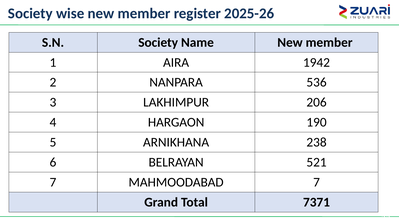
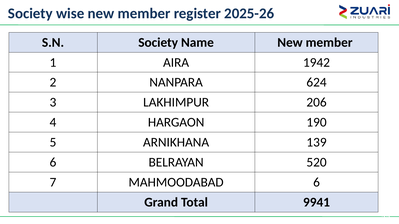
536: 536 -> 624 (317, 82)
238: 238 -> 139 (317, 143)
521: 521 -> 520 (317, 163)
MAHMOODABAD 7: 7 -> 6 (317, 183)
7371: 7371 -> 9941 (316, 203)
